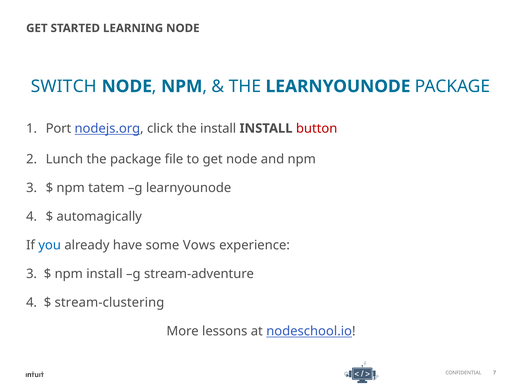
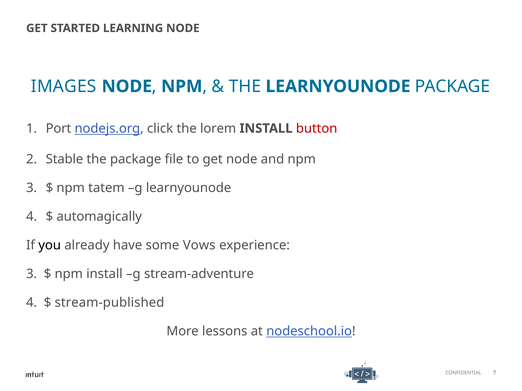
SWITCH: SWITCH -> IMAGES (64, 86)
the install: install -> lorem (218, 129)
Lunch: Lunch -> Stable (64, 159)
you colour: blue -> black (50, 245)
stream-clustering: stream-clustering -> stream-published (109, 303)
